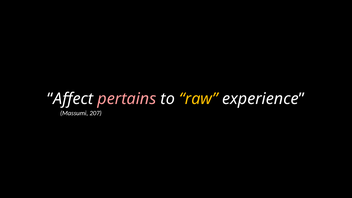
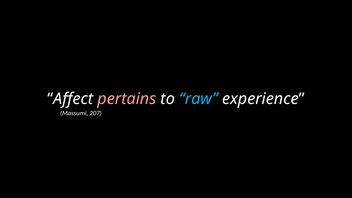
raw colour: yellow -> light blue (199, 99)
